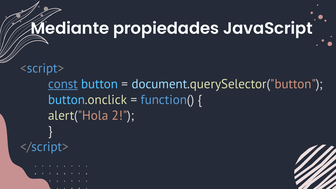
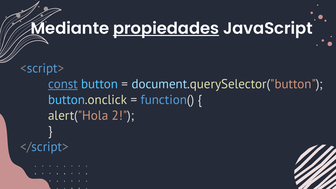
propiedades underline: none -> present (166, 29)
